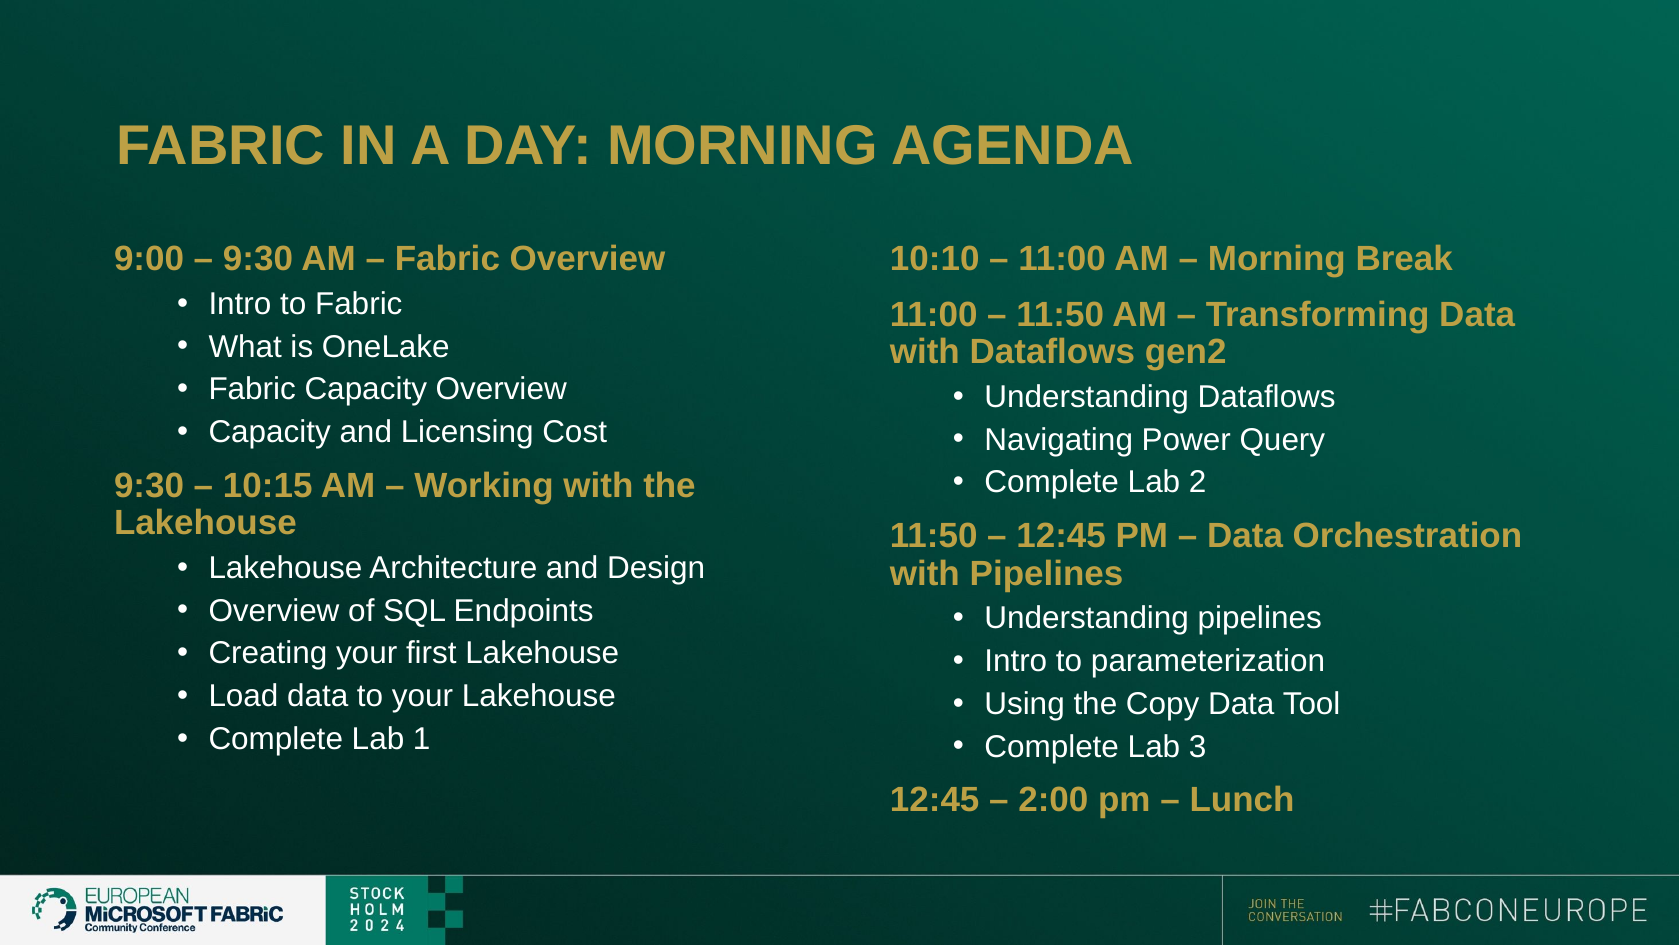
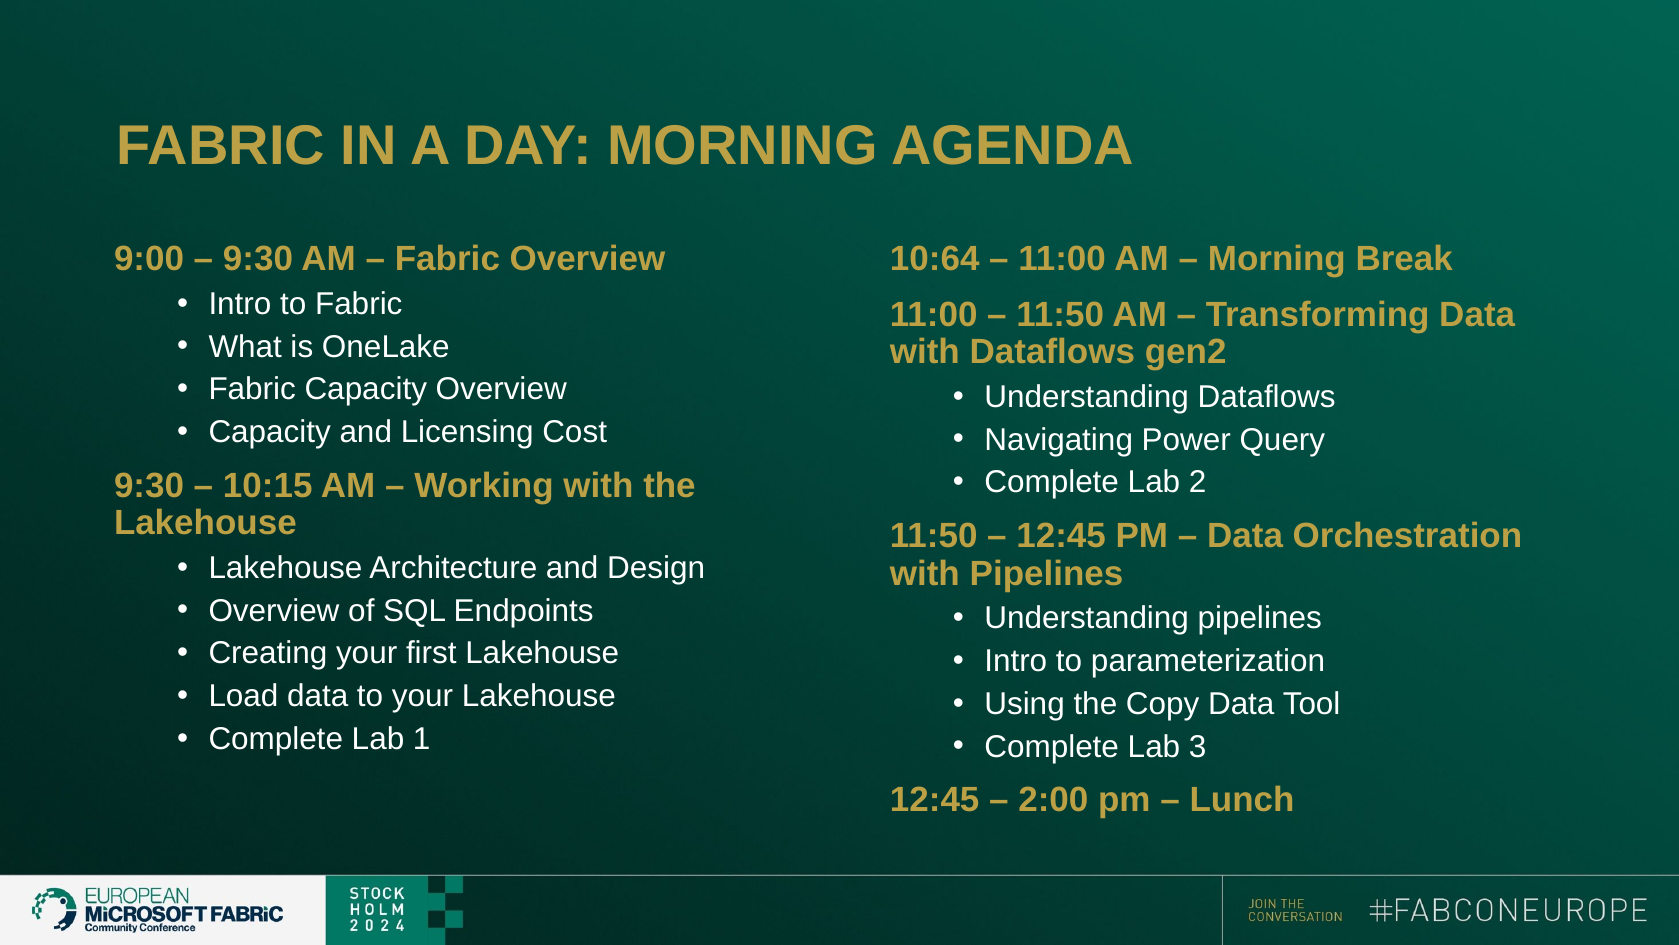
10:10: 10:10 -> 10:64 (935, 259)
